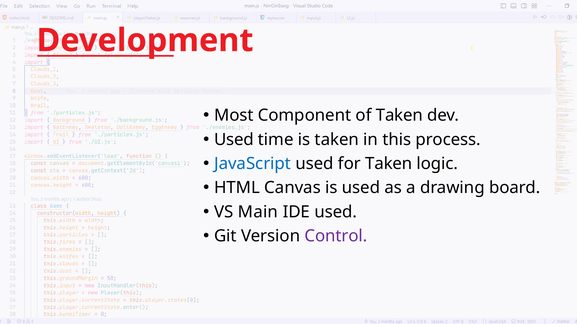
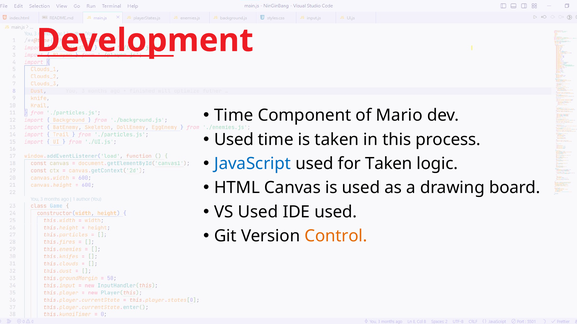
Most: Most -> Time (234, 116)
of Taken: Taken -> Mario (399, 116)
VS Main: Main -> Used (258, 212)
Control colour: purple -> orange (336, 236)
